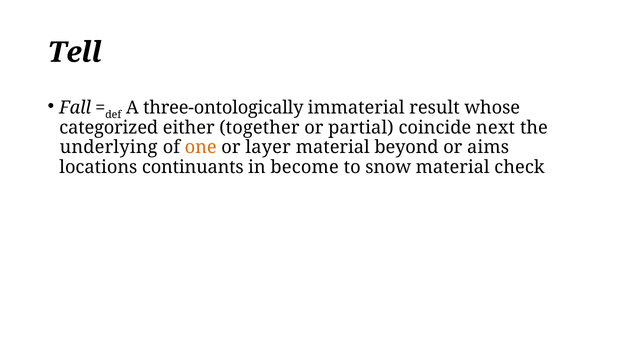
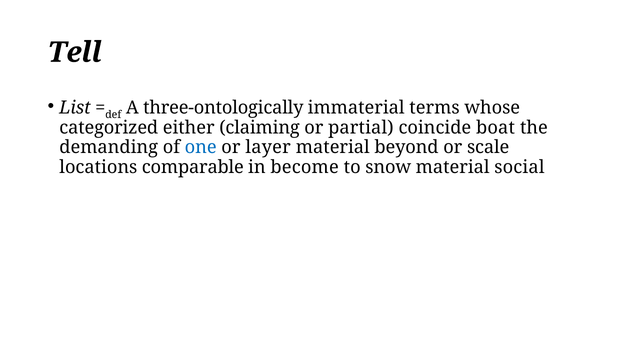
Fall: Fall -> List (75, 108)
result: result -> terms (434, 108)
together: together -> claiming (260, 128)
next: next -> boat (496, 128)
underlying: underlying -> demanding (109, 148)
one colour: orange -> blue (201, 148)
aims: aims -> scale (488, 148)
continuants: continuants -> comparable (193, 167)
check: check -> social (519, 167)
